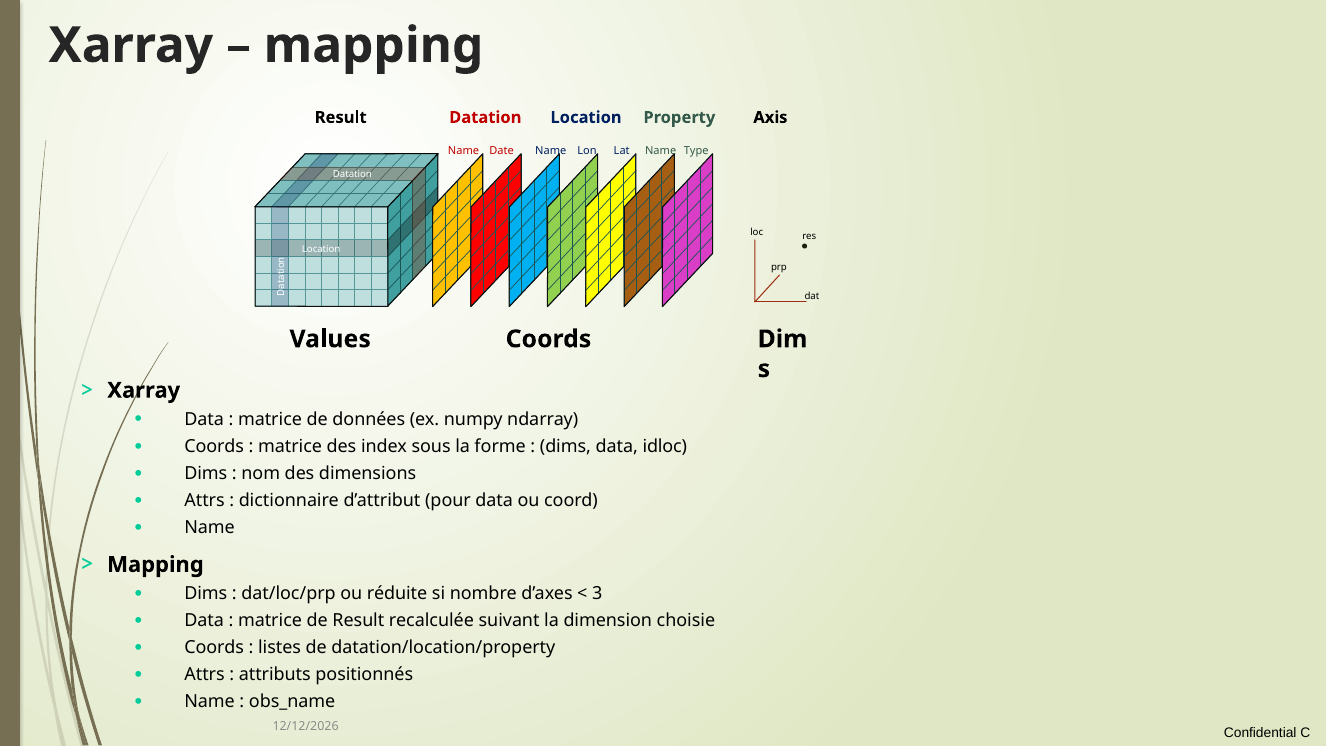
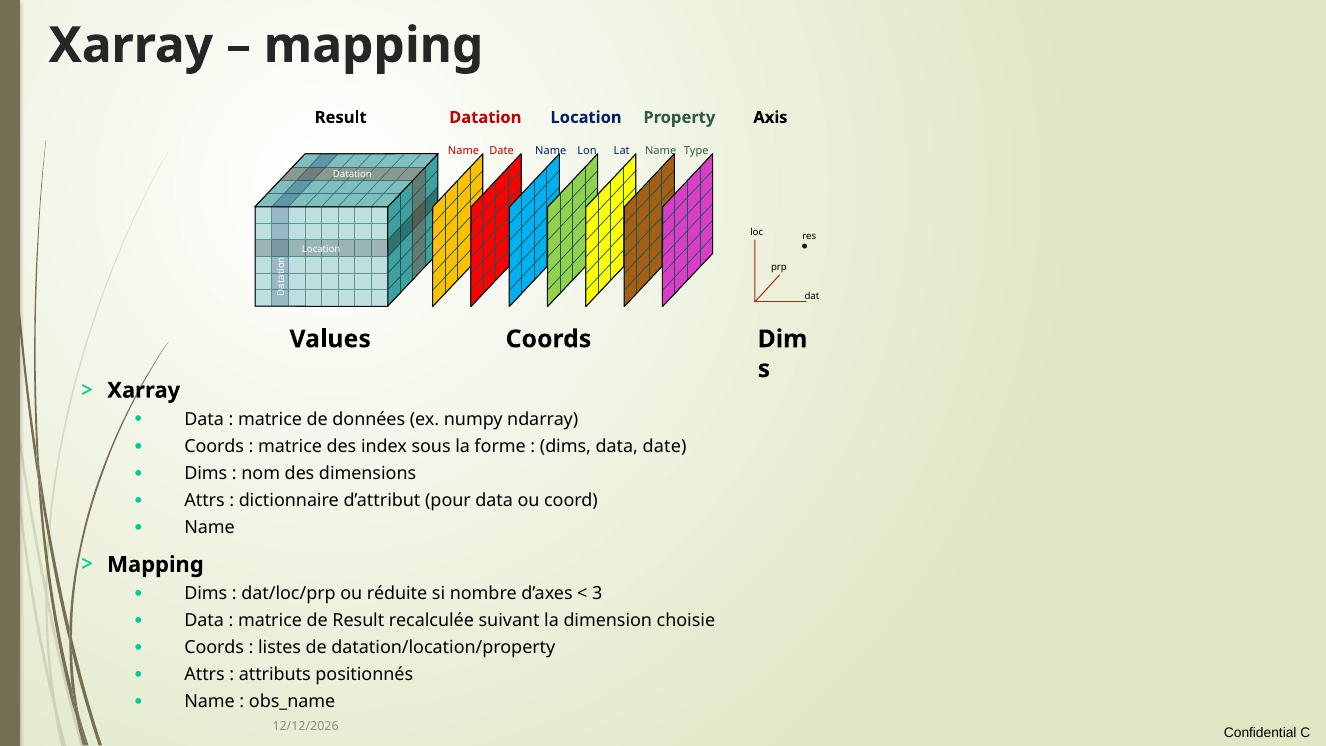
data idloc: idloc -> date (665, 447)
